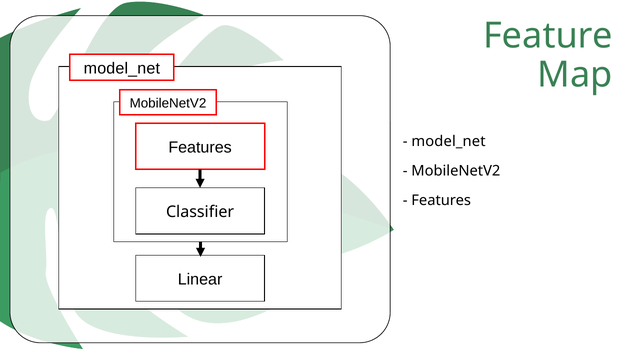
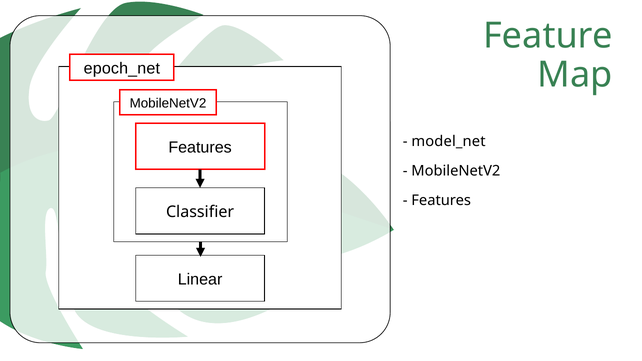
model_net: model_net -> epoch_net (122, 68)
